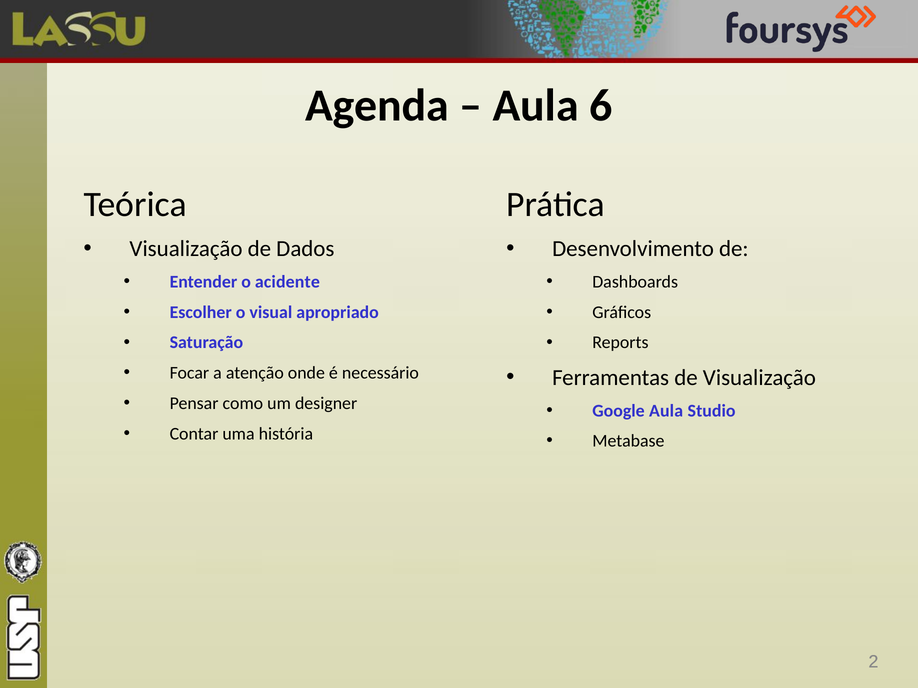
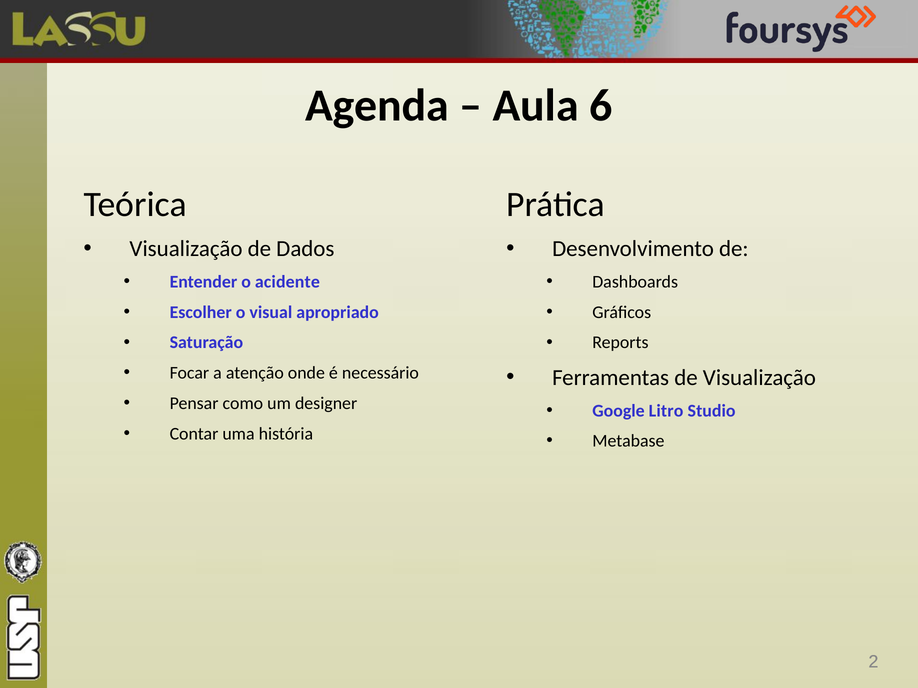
Google Aula: Aula -> Litro (666, 411)
